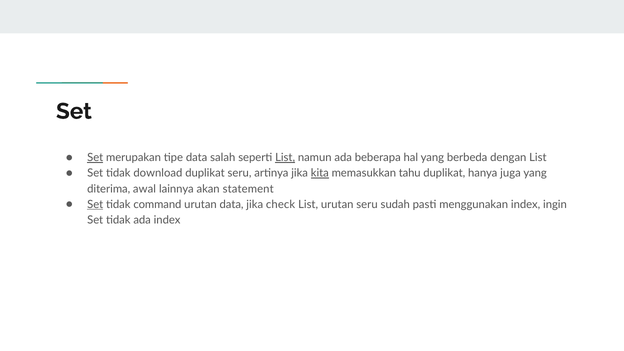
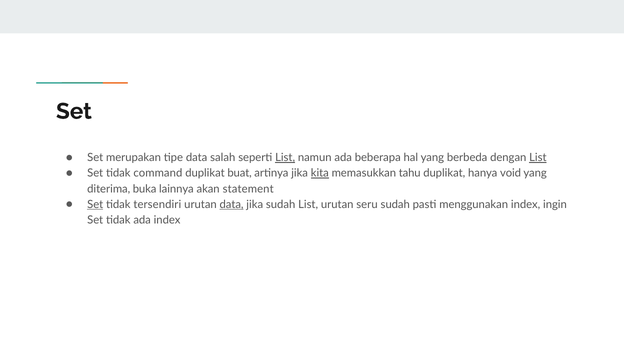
Set underline: present -> none (95, 158)
List underline: none -> present (538, 158)
download: download -> command (158, 173)
duplikat seru: seru -> buat (240, 173)
juga: juga -> void (511, 173)
awal: awal -> buka (145, 189)
command: command -> tersendiri (157, 204)
data underline: none -> present (232, 204)
jika check: check -> sudah (281, 204)
